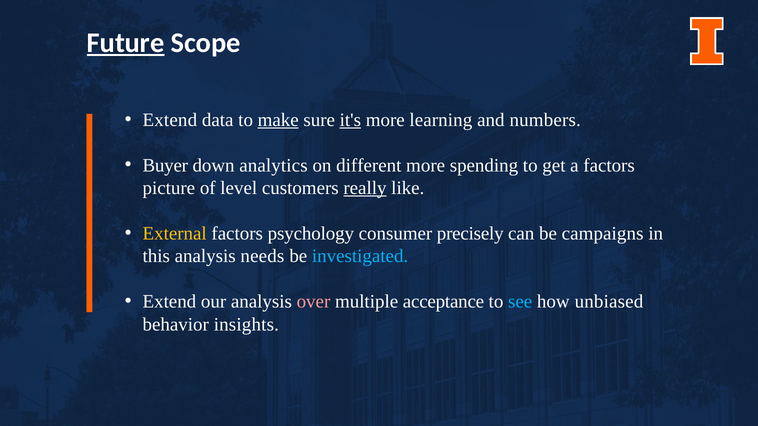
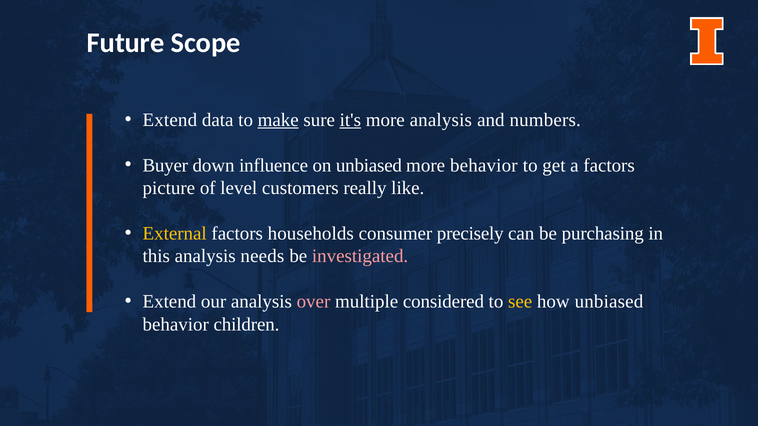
Future underline: present -> none (126, 43)
more learning: learning -> analysis (441, 120)
analytics: analytics -> influence (274, 165)
on different: different -> unbiased (369, 165)
more spending: spending -> behavior (484, 165)
really underline: present -> none (365, 188)
psychology: psychology -> households (311, 234)
campaigns: campaigns -> purchasing (603, 234)
investigated colour: light blue -> pink (360, 256)
acceptance: acceptance -> considered (443, 302)
see colour: light blue -> yellow (520, 302)
insights: insights -> children (247, 325)
